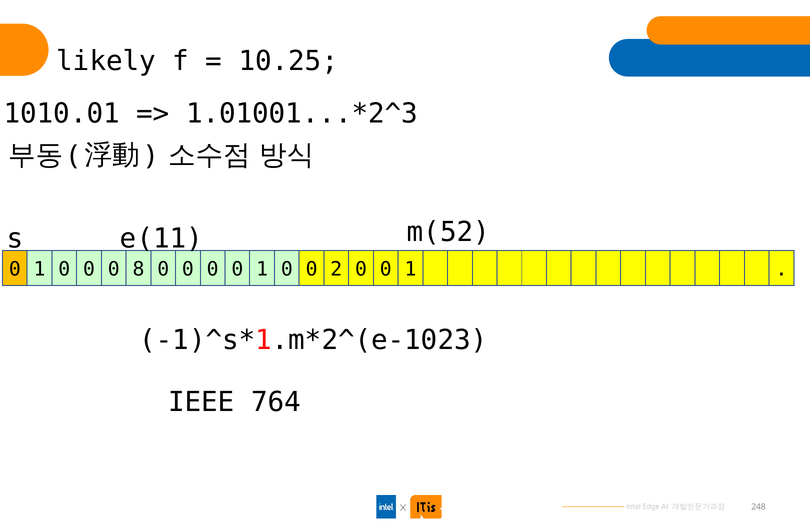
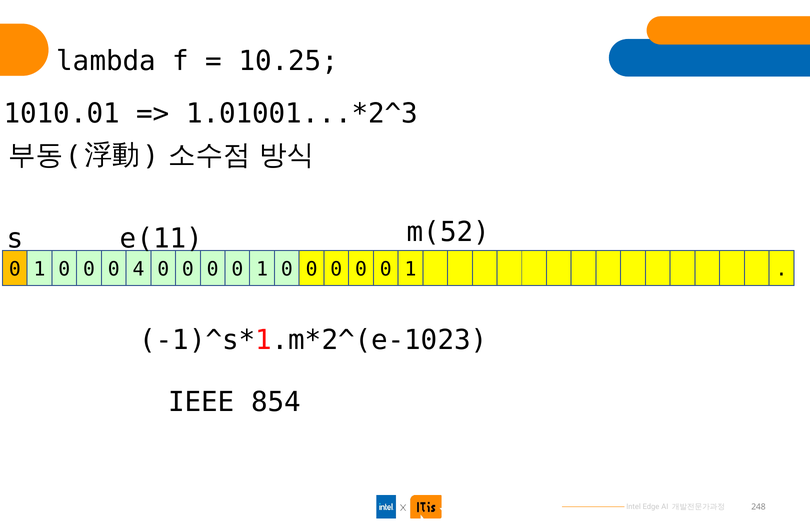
likely: likely -> lambda (106, 61)
8: 8 -> 4 (138, 269)
2: 2 -> 0 (336, 269)
764: 764 -> 854 (276, 402)
